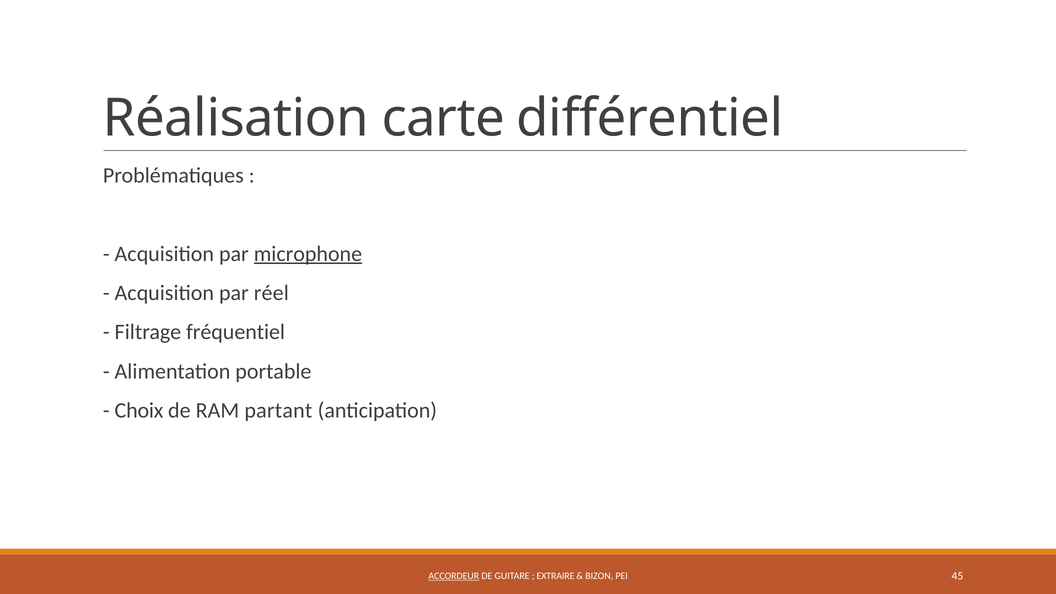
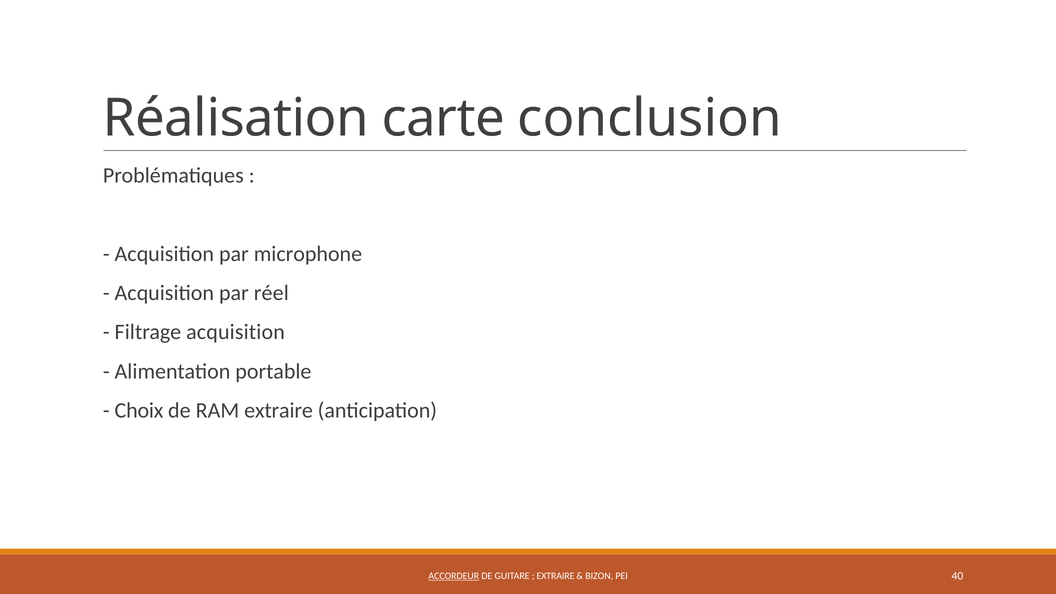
différentiel: différentiel -> conclusion (650, 118)
microphone underline: present -> none (308, 254)
Filtrage fréquentiel: fréquentiel -> acquisition (236, 332)
RAM partant: partant -> extraire (279, 411)
45: 45 -> 40 (957, 576)
